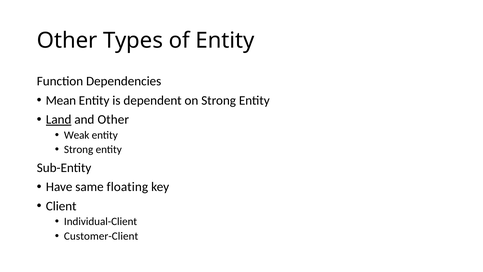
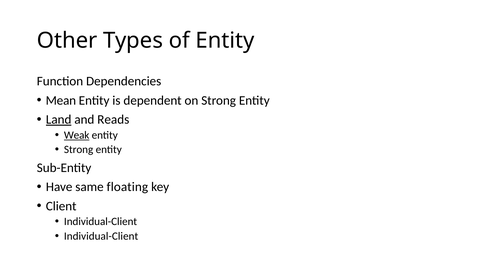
and Other: Other -> Reads (113, 119)
Weak underline: none -> present (77, 135)
Customer-Client: Customer-Client -> Individual-Client (101, 236)
